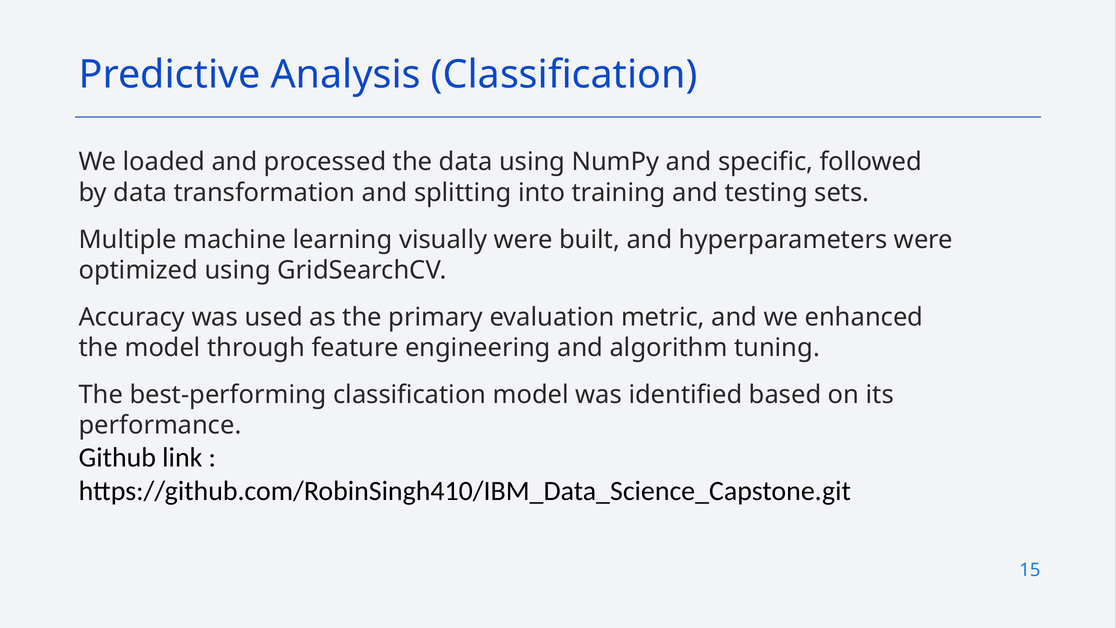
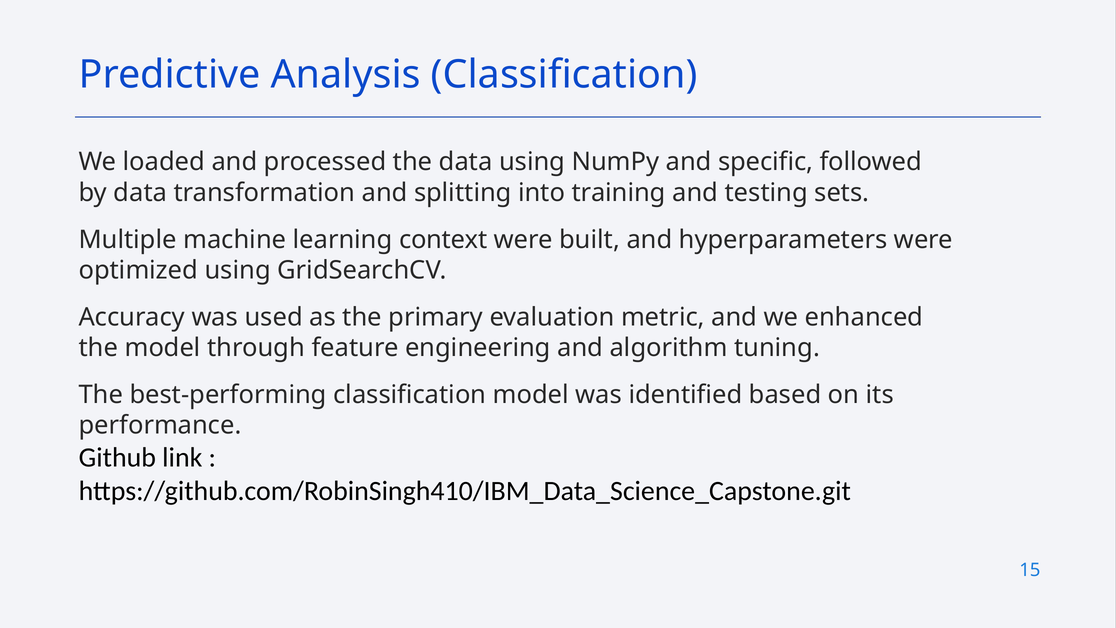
visually: visually -> context (443, 240)
